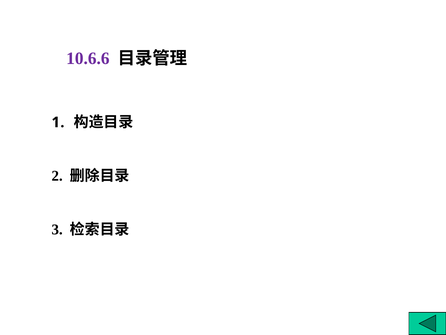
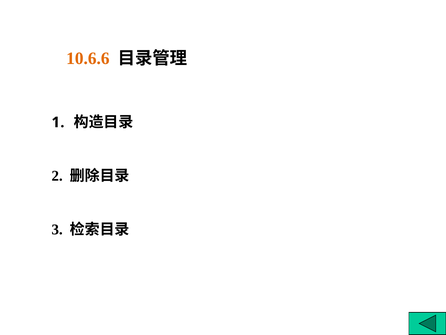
10.6.6 colour: purple -> orange (88, 58)
